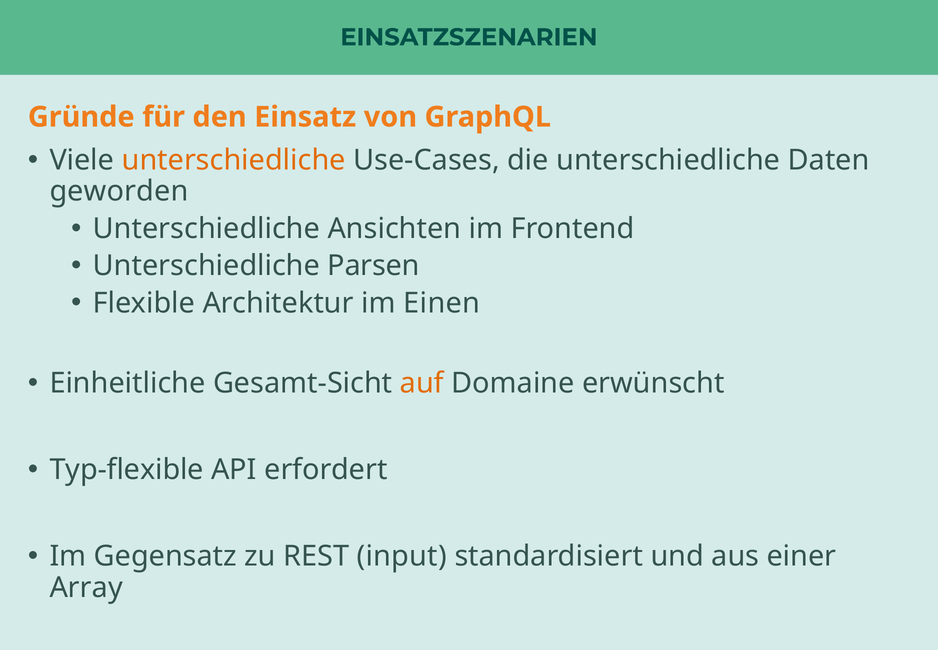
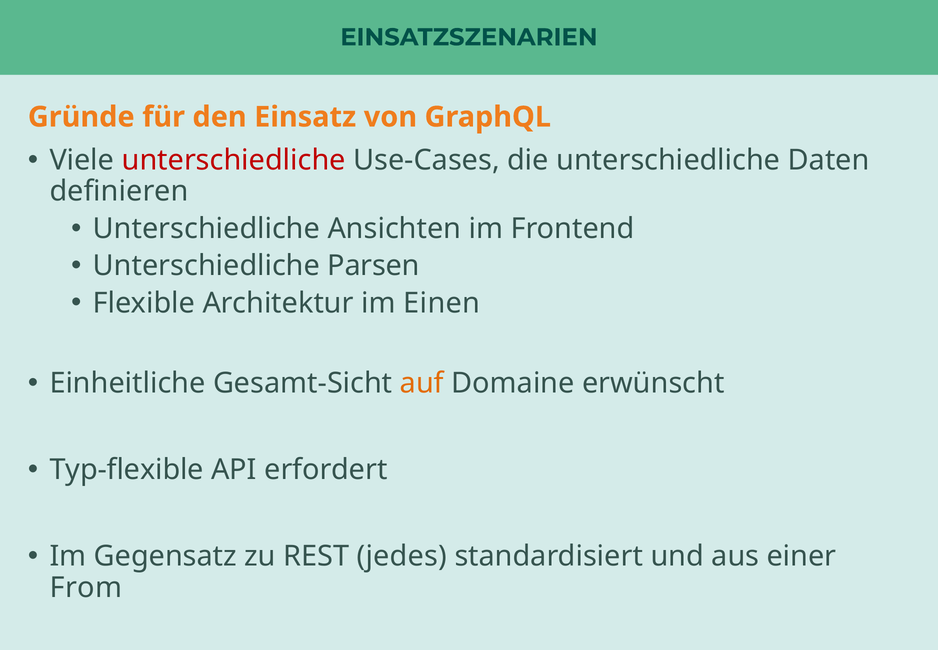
unterschiedliche colour: orange -> red (234, 160)
geworden: geworden -> definieren (119, 191)
input: input -> jedes (402, 556)
Array: Array -> From (86, 587)
